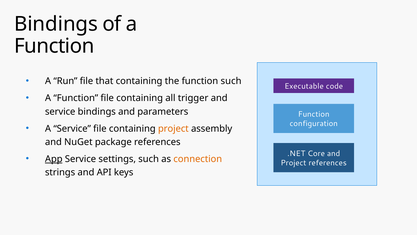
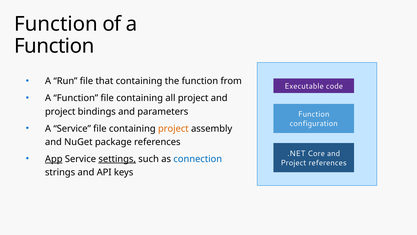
Bindings: Bindings -> Function (56, 24)
function such: such -> from (231, 81)
all trigger: trigger -> project (193, 98)
service: service -> project (60, 111)
settings underline: none -> present (117, 159)
connection colour: orange -> blue (198, 159)
